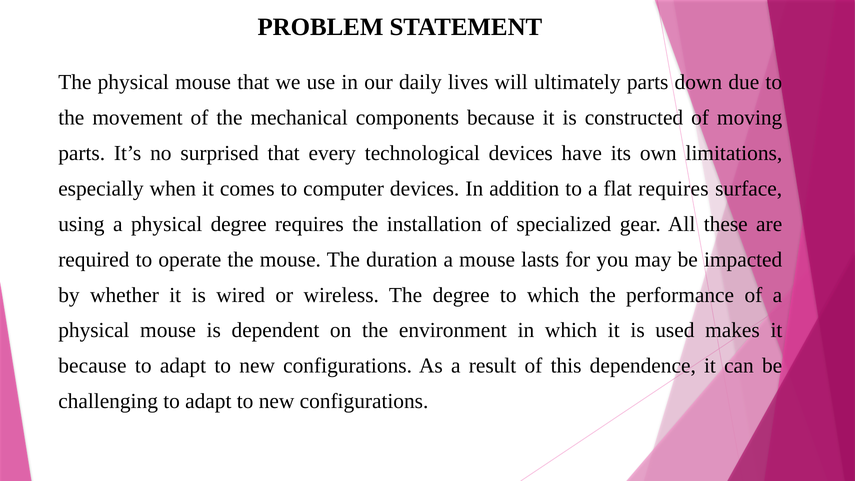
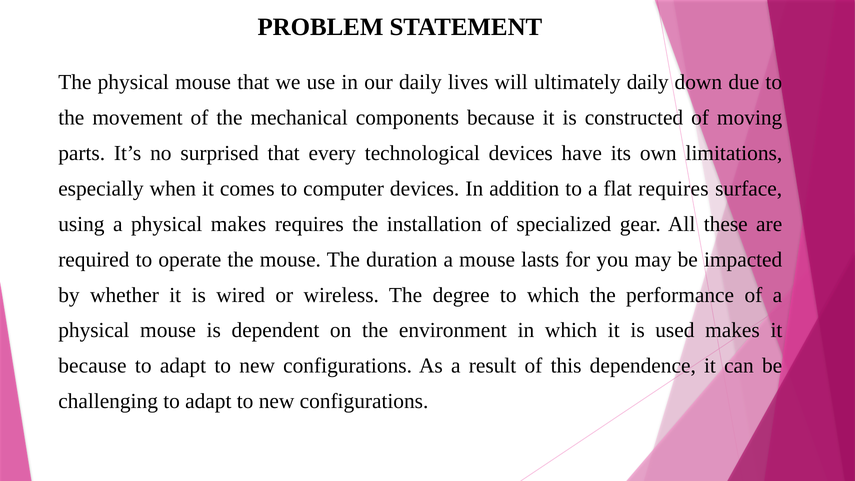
ultimately parts: parts -> daily (648, 82)
physical degree: degree -> makes (239, 224)
